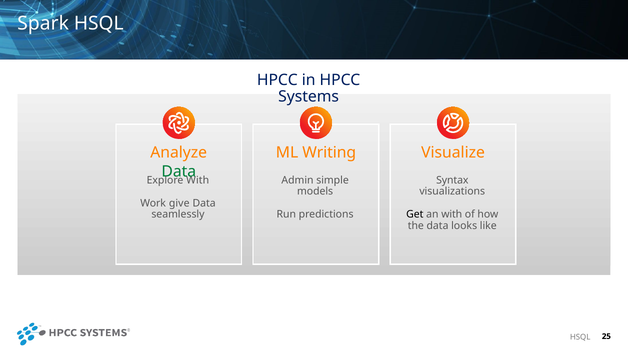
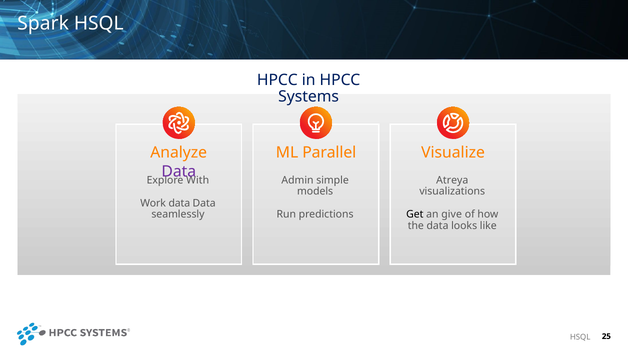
Writing: Writing -> Parallel (329, 153)
Data colour: green -> purple (179, 172)
Syntax: Syntax -> Atreya (452, 180)
Work give: give -> data (179, 203)
an with: with -> give (452, 215)
